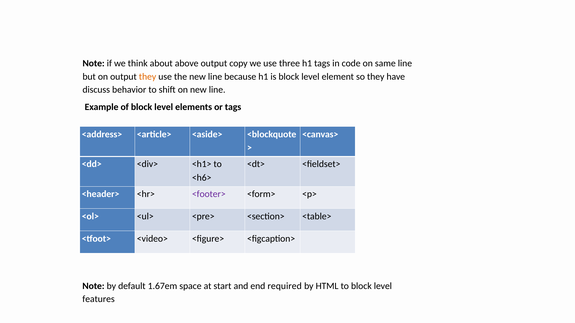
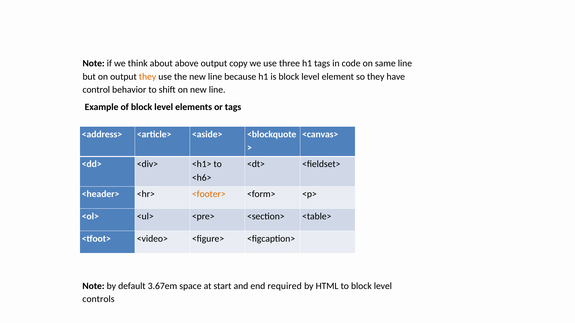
discuss: discuss -> control (96, 90)
<footer> colour: purple -> orange (209, 194)
1.67em: 1.67em -> 3.67em (163, 286)
features: features -> controls (98, 299)
